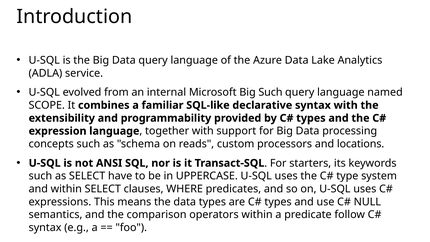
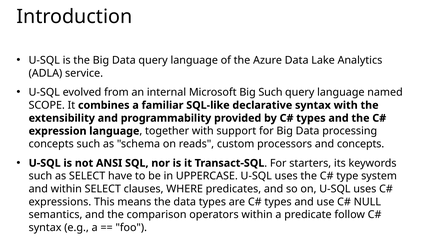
and locations: locations -> concepts (361, 144)
